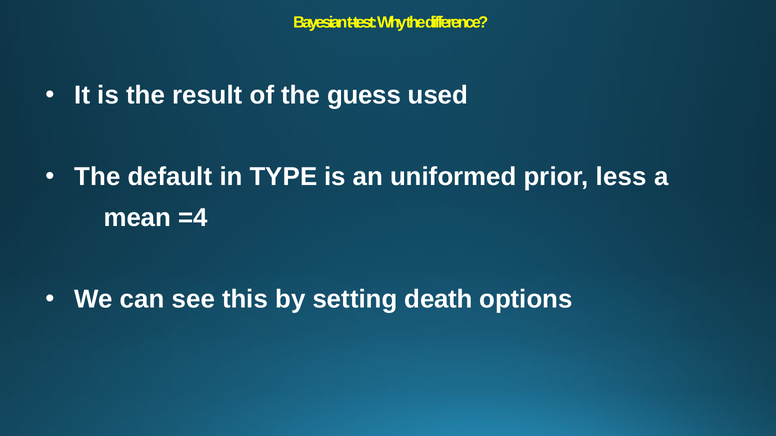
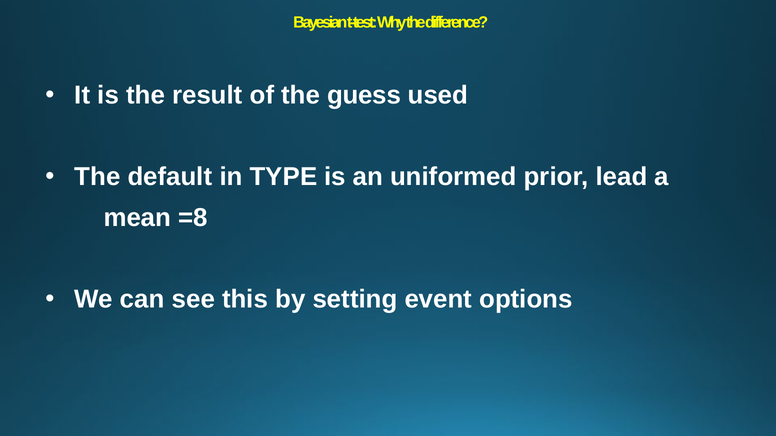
less: less -> lead (621, 177)
=4: =4 -> =8 (193, 218)
death: death -> event (438, 300)
